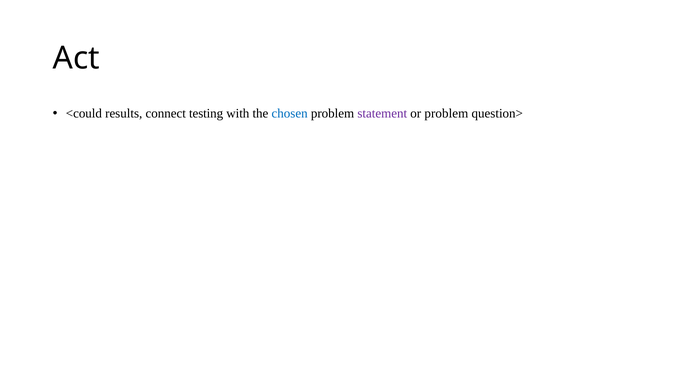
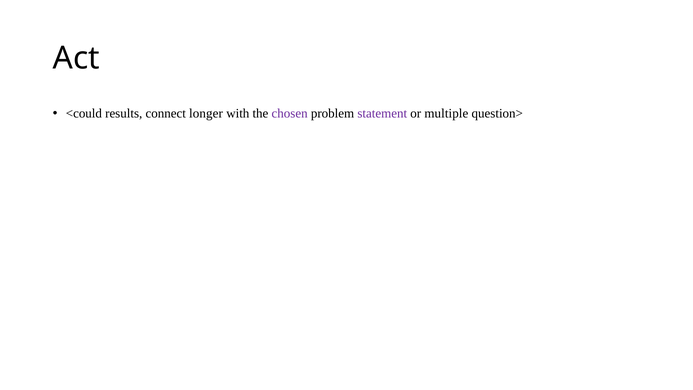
testing: testing -> longer (206, 113)
chosen colour: blue -> purple (290, 113)
or problem: problem -> multiple (446, 113)
